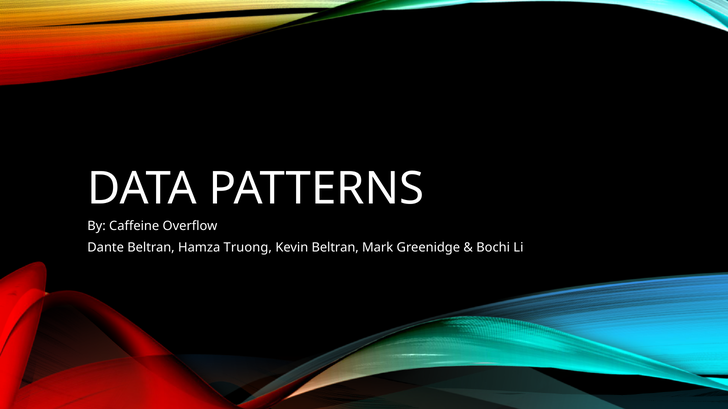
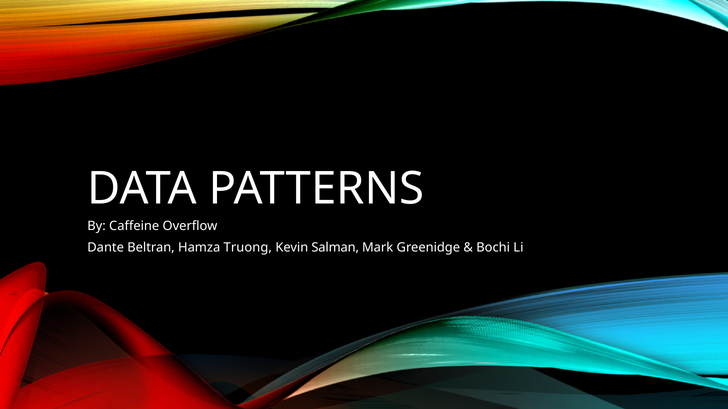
Kevin Beltran: Beltran -> Salman (335, 248)
